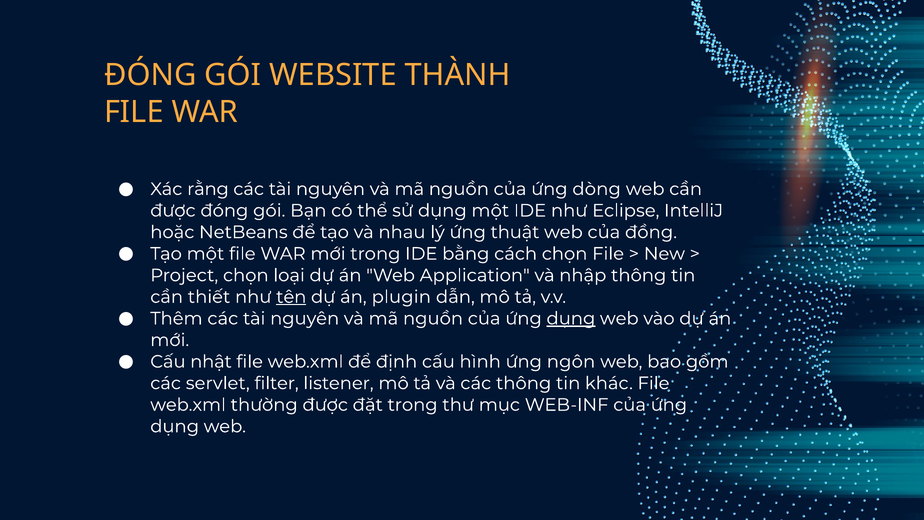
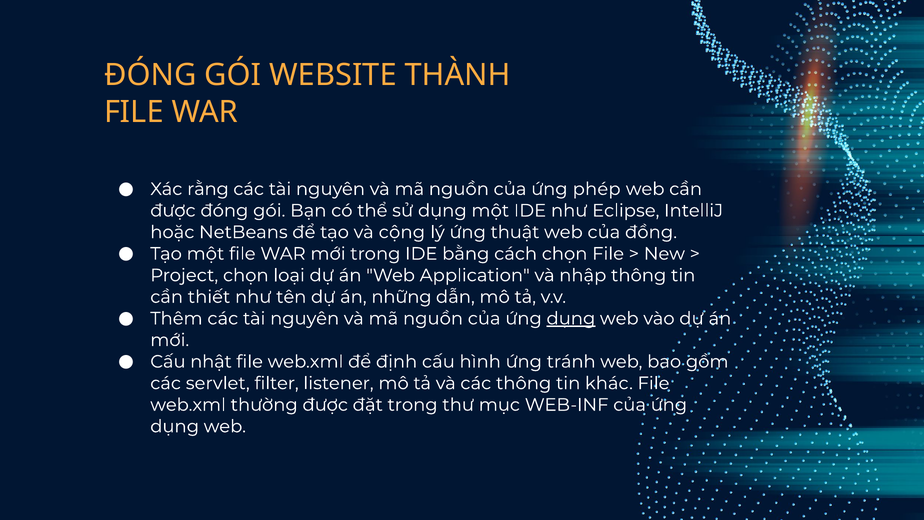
dòng: dòng -> phép (597, 189)
nhau: nhau -> cộng (402, 232)
tên underline: present -> none (291, 297)
plugin: plugin -> những (401, 297)
ngôn: ngôn -> tránh (571, 362)
